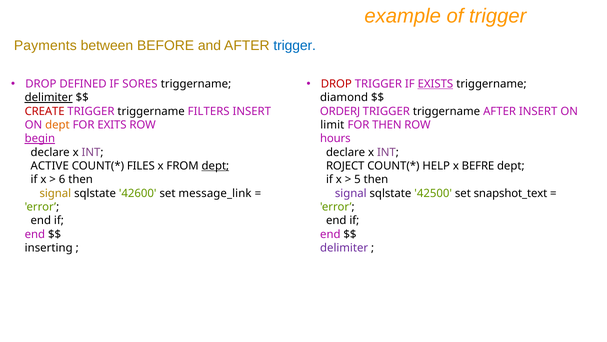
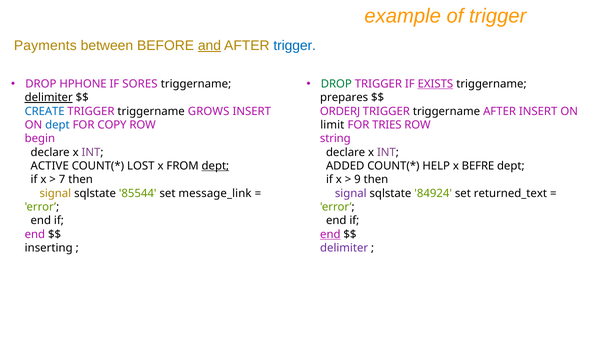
and underline: none -> present (209, 46)
DEFINED: DEFINED -> HPHONE (83, 84)
DROP colour: red -> green (336, 84)
diamond: diamond -> prepares (344, 97)
CREATE colour: red -> blue (45, 111)
FILTERS: FILTERS -> GROWS (209, 111)
dept colour: orange -> blue (57, 125)
EXITS: EXITS -> COPY (112, 125)
FOR THEN: THEN -> TRIES (387, 125)
begin underline: present -> none (40, 138)
hours: hours -> string (335, 138)
FILES: FILES -> LOST (141, 166)
ROJECT: ROJECT -> ADDED (345, 166)
6: 6 -> 7 (62, 179)
5: 5 -> 9 (357, 179)
42600: 42600 -> 85544 (138, 193)
42500: 42500 -> 84924 (433, 193)
snapshot_text: snapshot_text -> returned_text (510, 193)
end underline: none -> present (330, 234)
